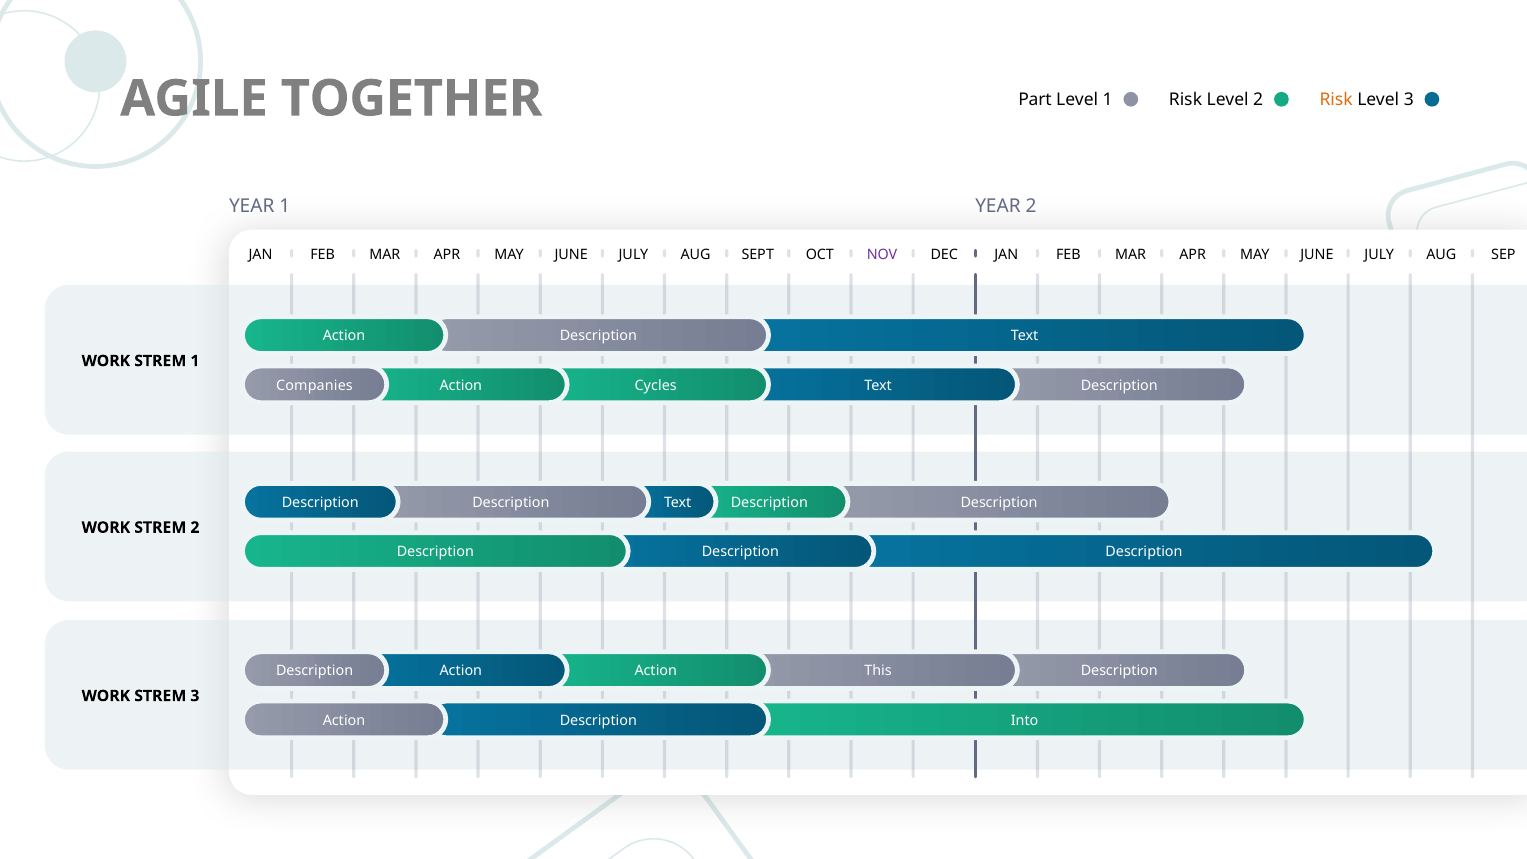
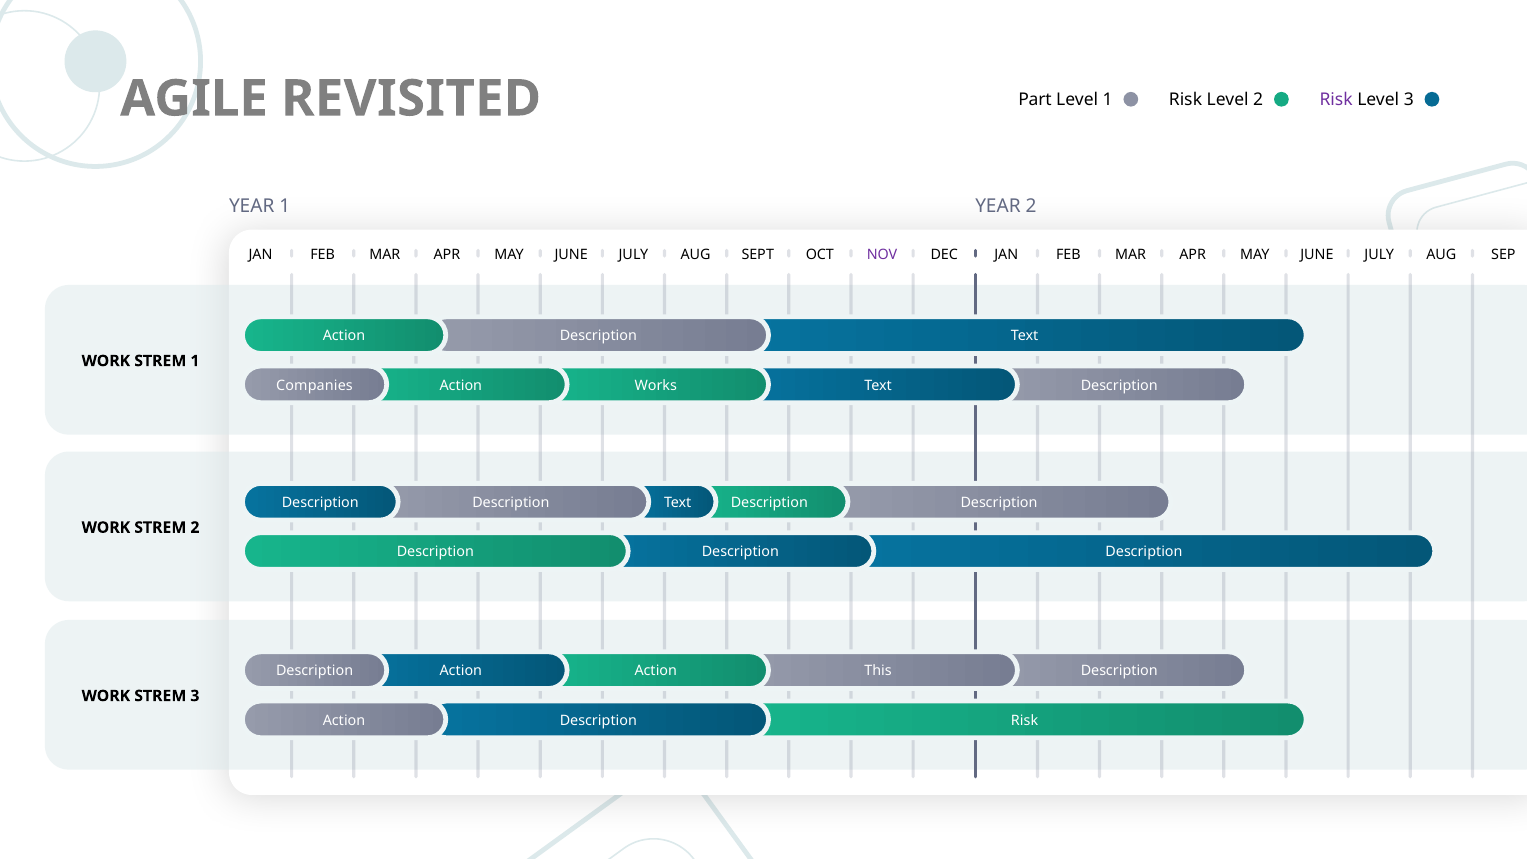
TOGETHER: TOGETHER -> REVISITED (411, 99)
Risk colour: orange -> purple (1336, 99)
Cycles: Cycles -> Works (656, 385)
Into: Into -> Risk (1025, 720)
